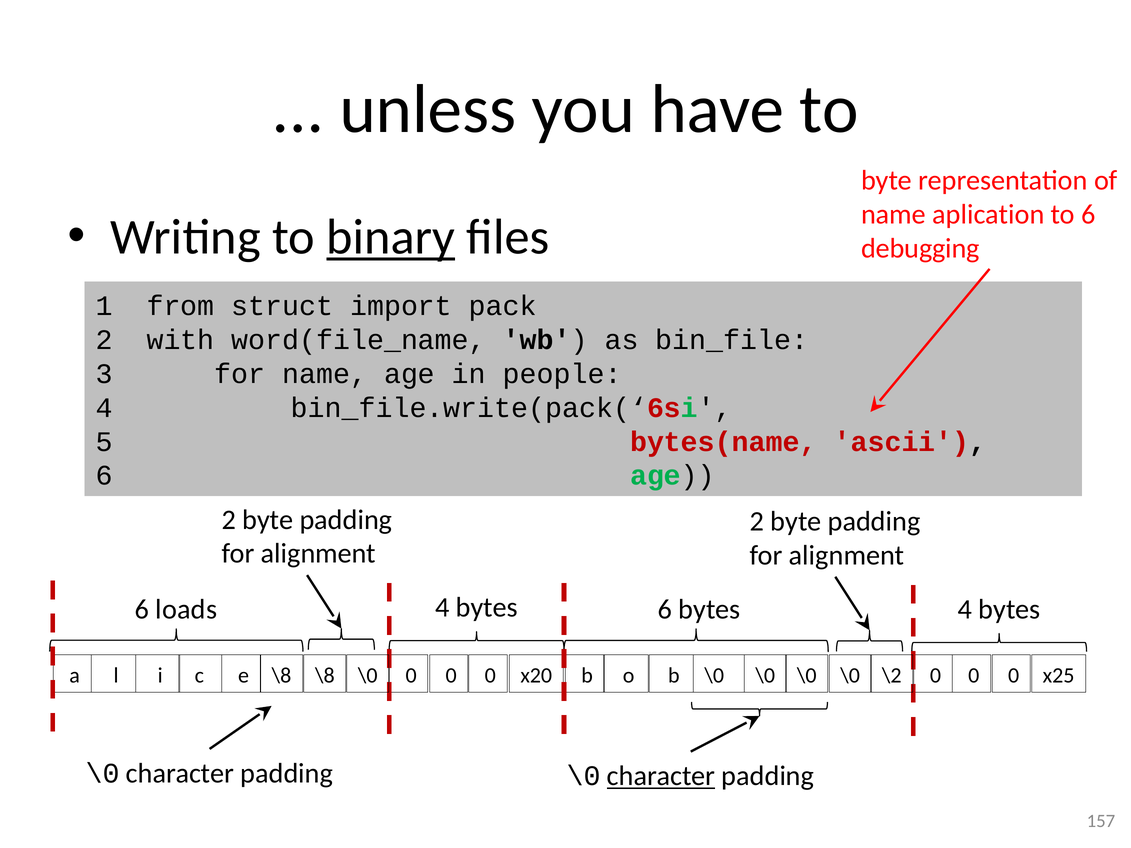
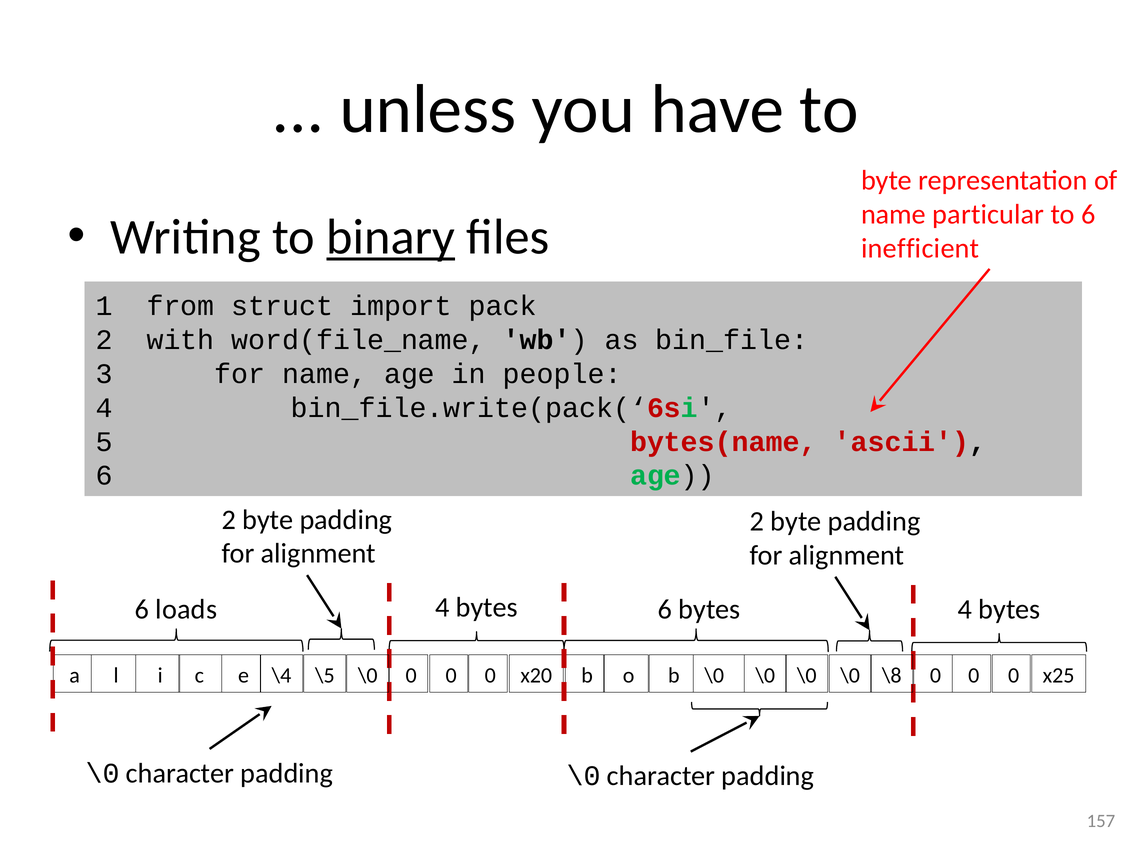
aplication: aplication -> particular (988, 215)
debugging: debugging -> inefficient (920, 248)
\8: \8 -> \4 (281, 675)
\8: \8 -> \5 (325, 675)
\2: \2 -> \8 (892, 675)
character underline: present -> none (661, 776)
